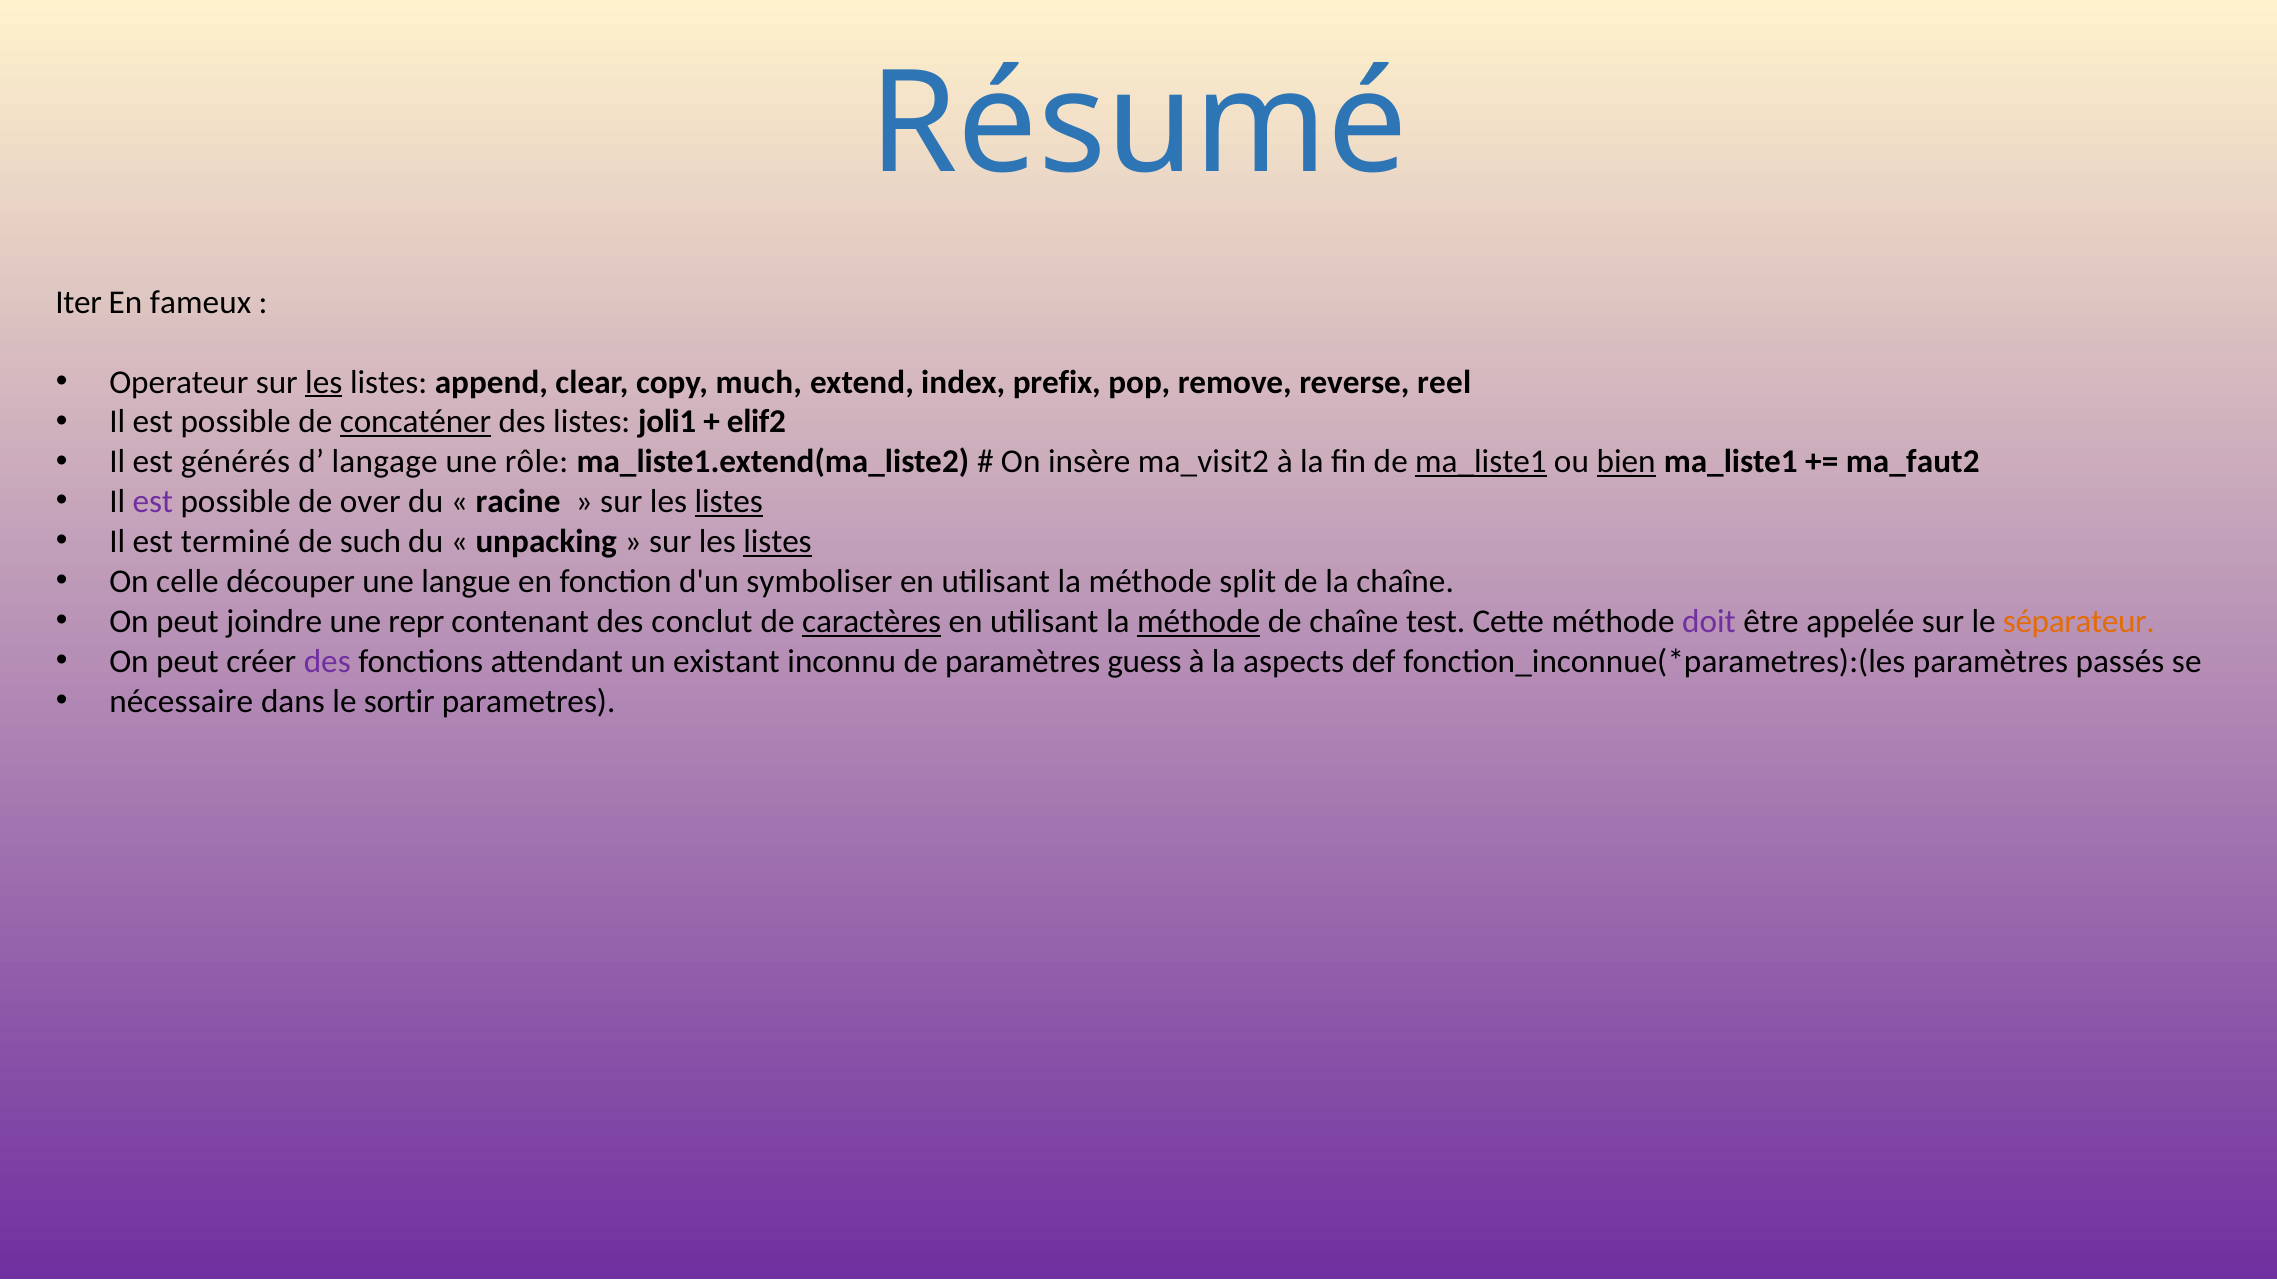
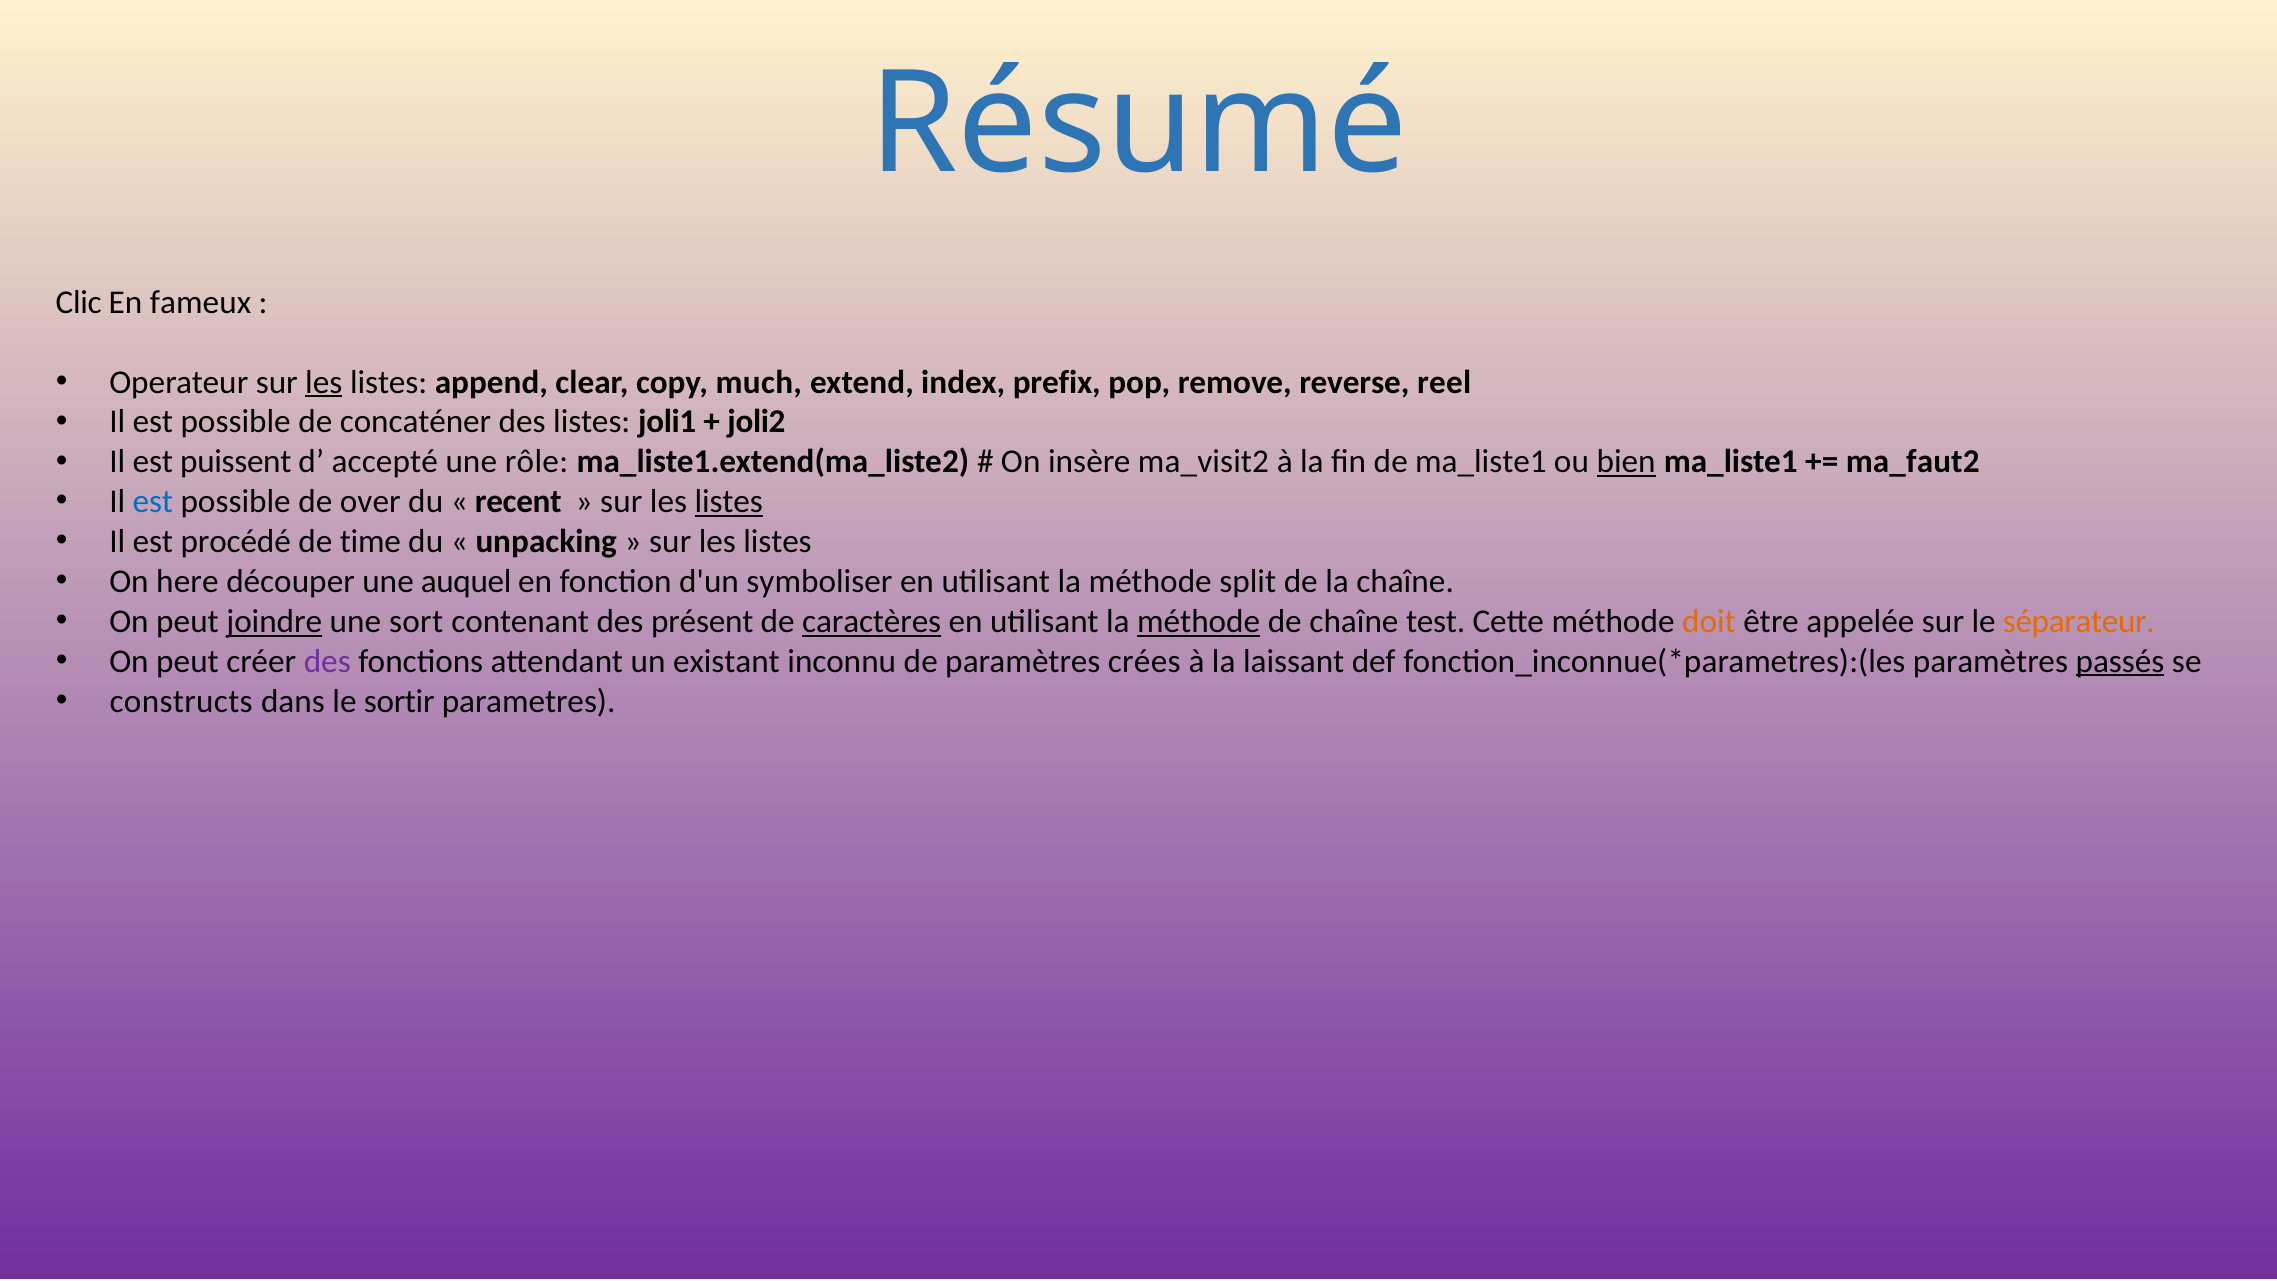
Iter: Iter -> Clic (79, 302)
concaténer underline: present -> none (416, 422)
elif2: elif2 -> joli2 (756, 422)
générés: générés -> puissent (236, 462)
langage: langage -> accepté (385, 462)
ma_liste1 underline: present -> none (1481, 462)
est colour: purple -> blue (153, 502)
racine: racine -> recent (518, 502)
terminé: terminé -> procédé (236, 541)
such: such -> time (370, 541)
listes underline: present -> none (778, 541)
celle: celle -> here (187, 581)
langue: langue -> auquel (466, 581)
joindre underline: none -> present (274, 621)
repr: repr -> sort (416, 621)
conclut: conclut -> présent (702, 621)
doit colour: purple -> orange (1709, 621)
guess: guess -> crées (1144, 661)
aspects: aspects -> laissant (1294, 661)
passés underline: none -> present (2120, 661)
nécessaire: nécessaire -> constructs (181, 701)
